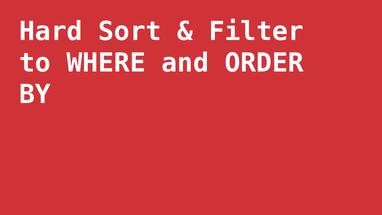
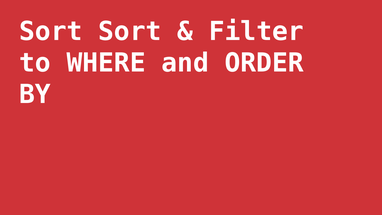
Hard: Hard -> Sort (51, 31)
